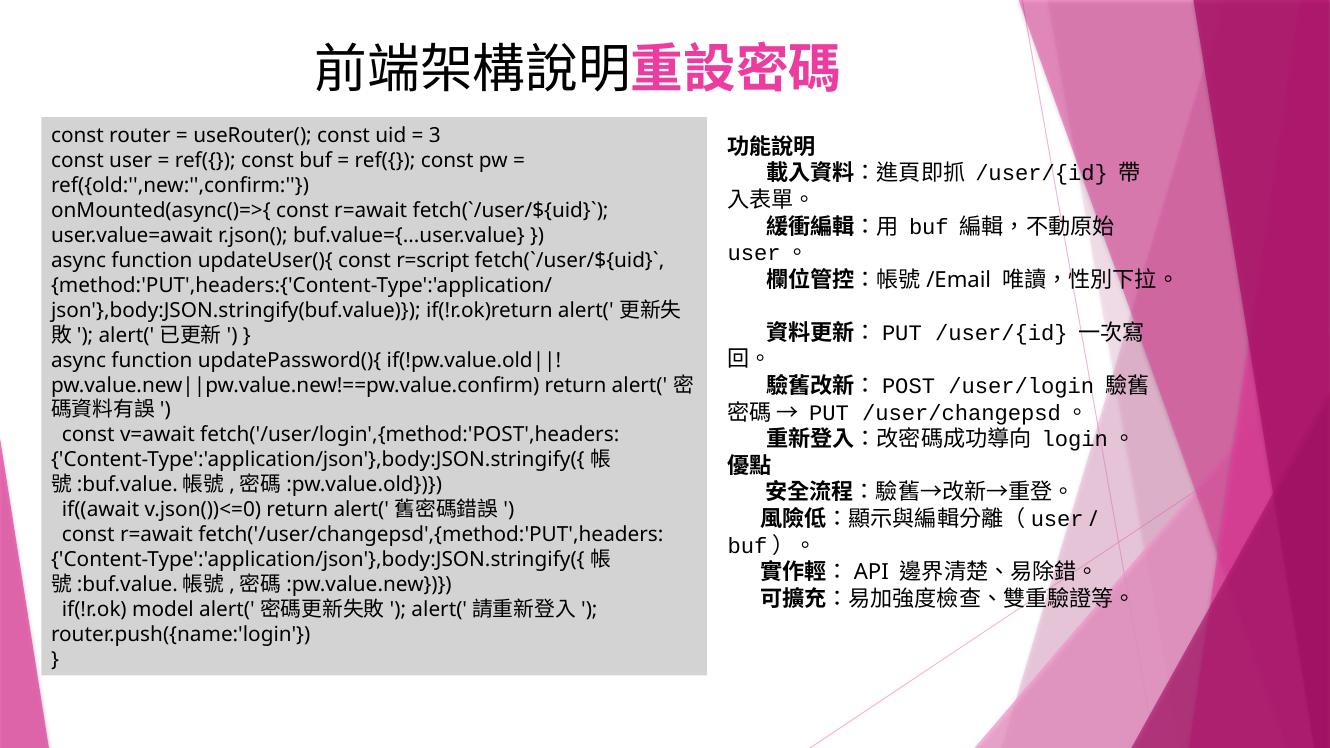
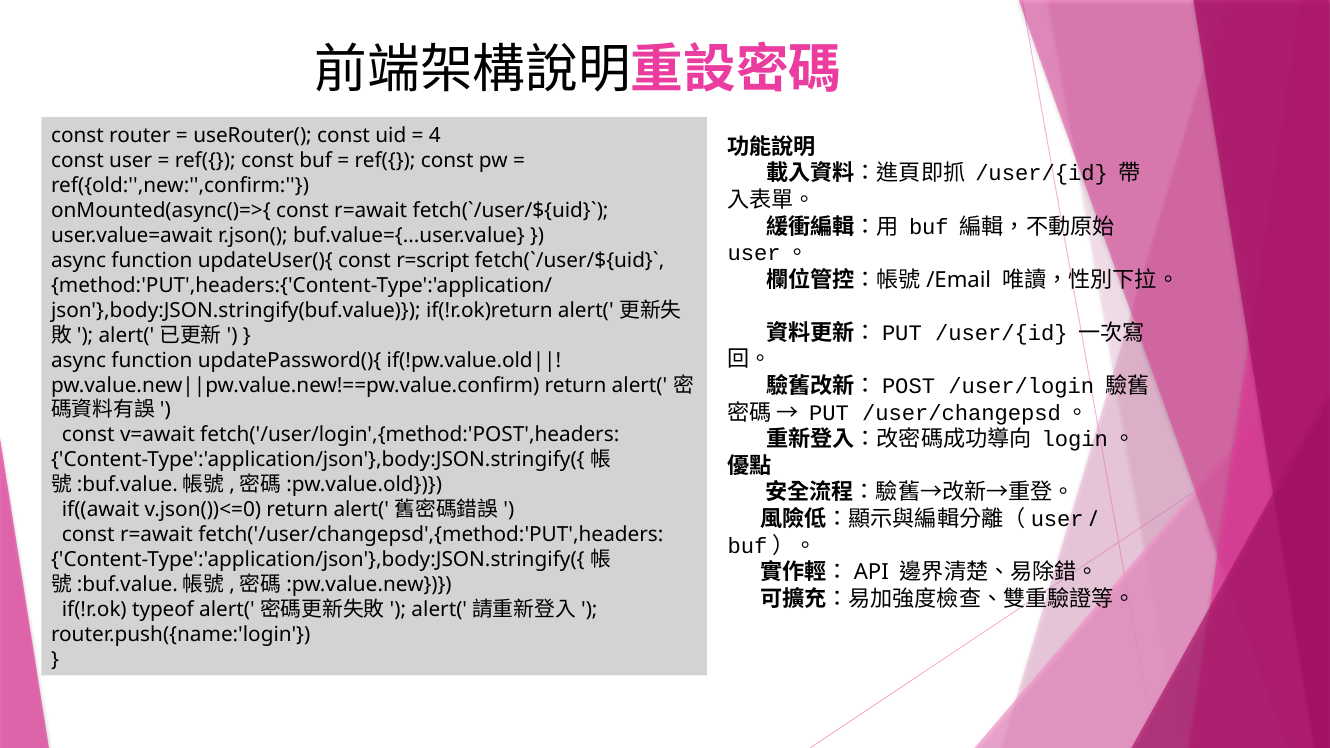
3: 3 -> 4 (435, 136)
model: model -> typeof (163, 610)
